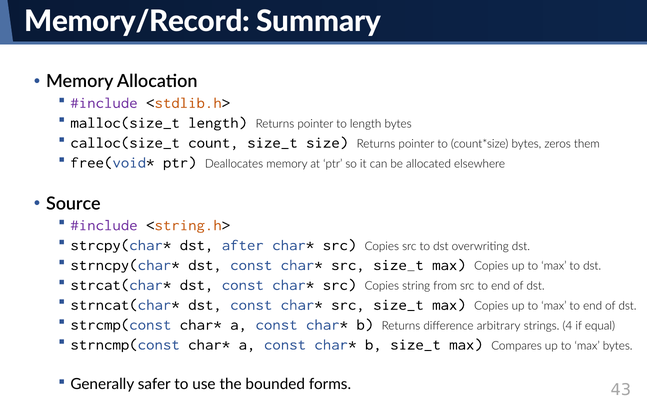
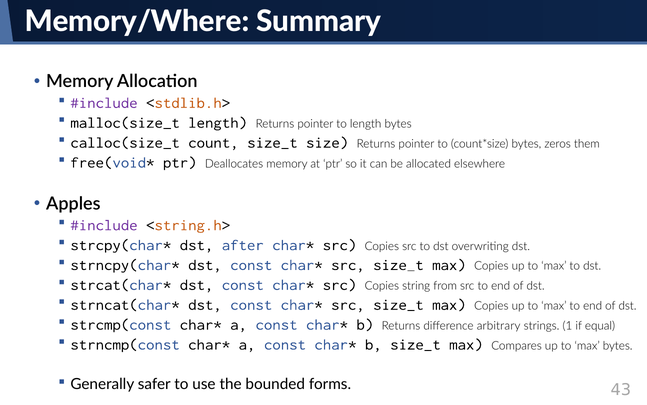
Memory/Record: Memory/Record -> Memory/Where (137, 22)
Source: Source -> Apples (73, 203)
4: 4 -> 1 (567, 325)
